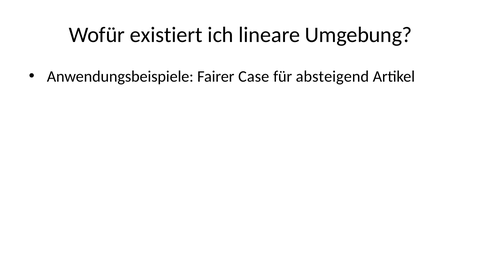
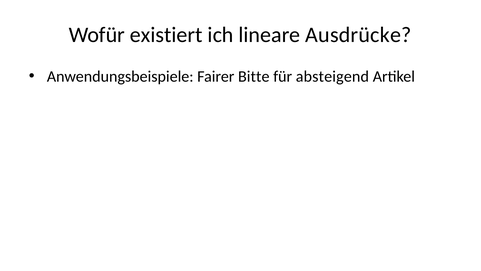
Umgebung: Umgebung -> Ausdrücke (358, 35)
Case: Case -> Bitte (254, 76)
